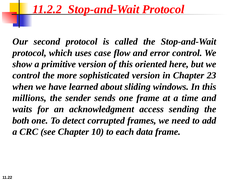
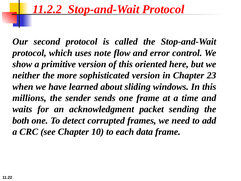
case: case -> note (103, 53)
control: control -> neither (26, 75)
access: access -> packet (152, 109)
